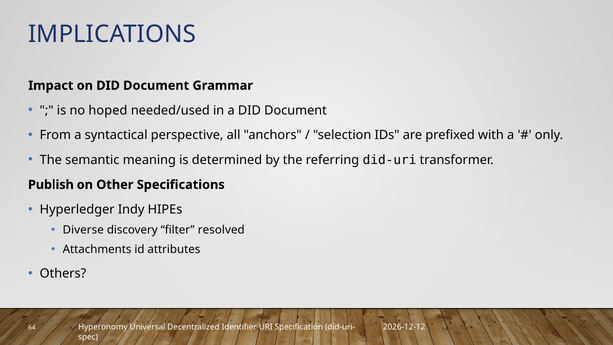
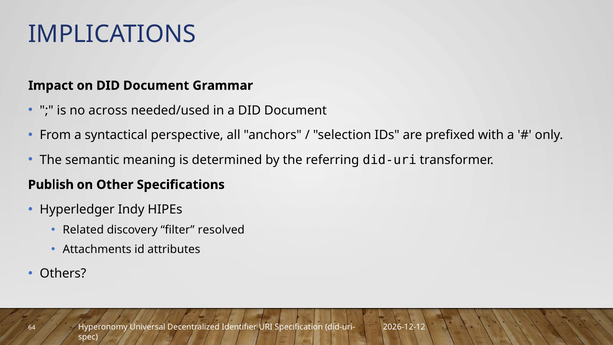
hoped: hoped -> across (108, 110)
Diverse: Diverse -> Related (83, 230)
